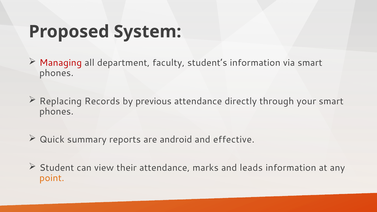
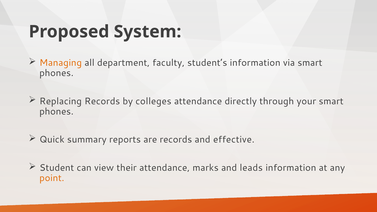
Managing colour: red -> orange (61, 63)
previous: previous -> colleges (153, 101)
are android: android -> records (176, 140)
